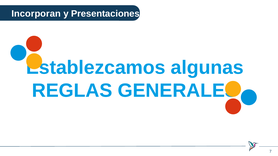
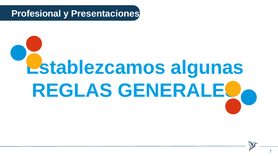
Incorporan: Incorporan -> Profesional (36, 14)
